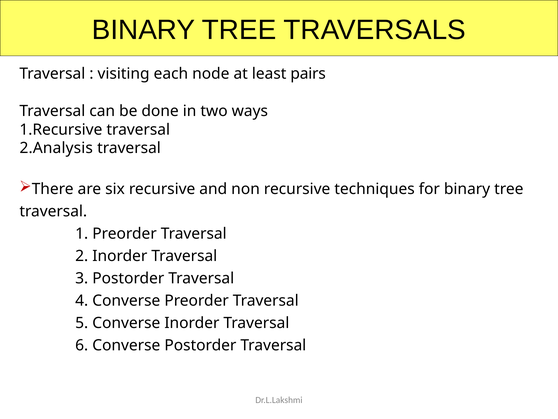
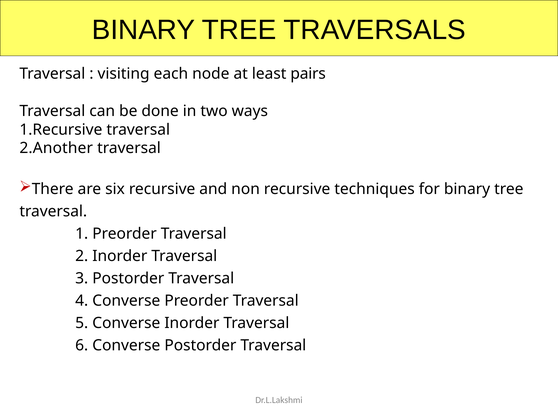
2.Analysis: 2.Analysis -> 2.Another (56, 148)
